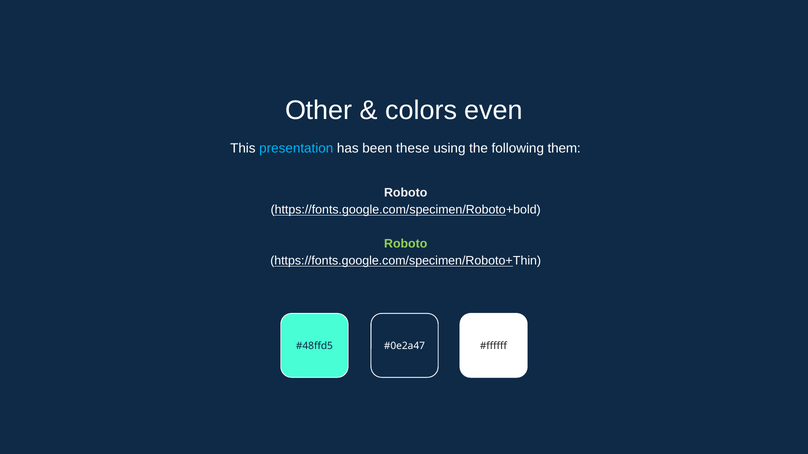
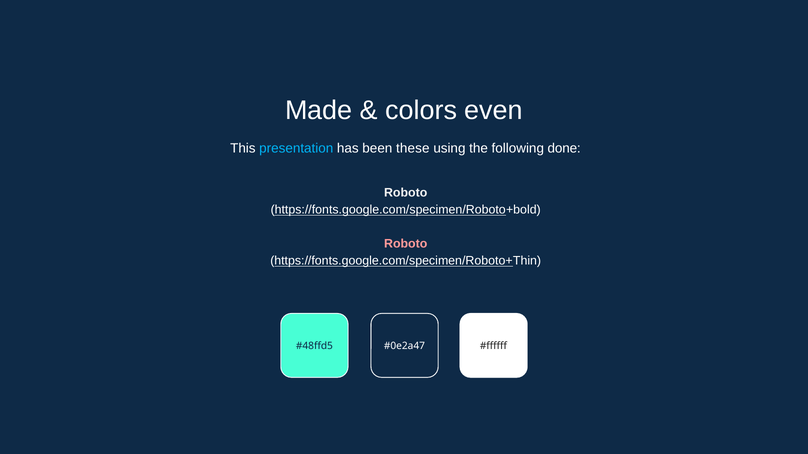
Other: Other -> Made (319, 110)
them: them -> done (564, 148)
Roboto colour: light green -> pink (406, 244)
